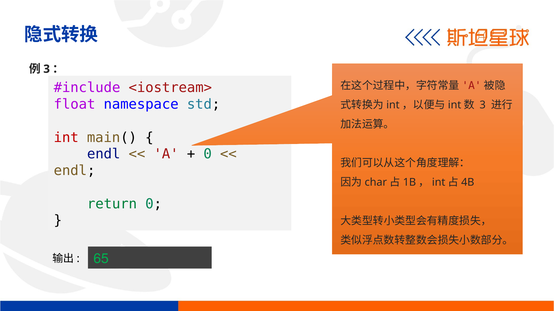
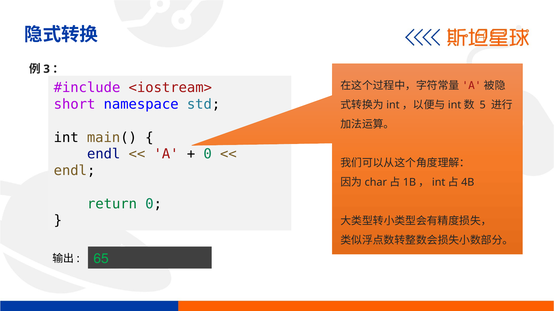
float: float -> short (75, 105)
3: 3 -> 5 (483, 105)
int colour: red -> black (66, 138)
